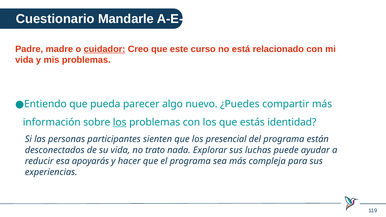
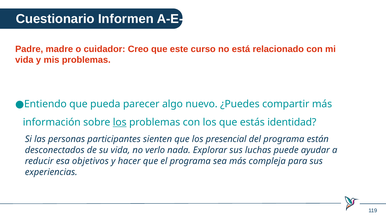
Mandarle: Mandarle -> Informen (126, 19)
cuidador underline: present -> none (105, 49)
trato: trato -> verlo (155, 150)
apoyarás: apoyarás -> objetivos (90, 161)
